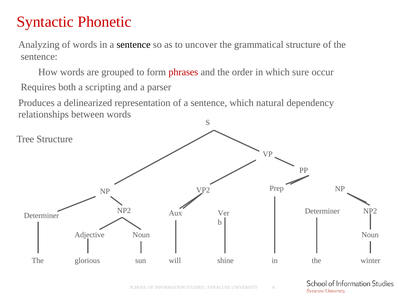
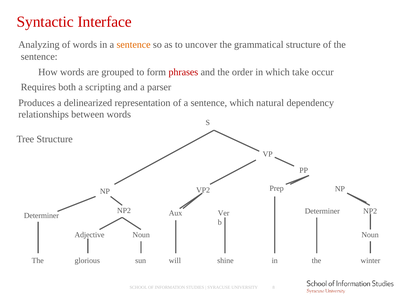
Phonetic: Phonetic -> Interface (105, 22)
sentence colour: black -> orange (134, 45)
sure: sure -> take (301, 72)
